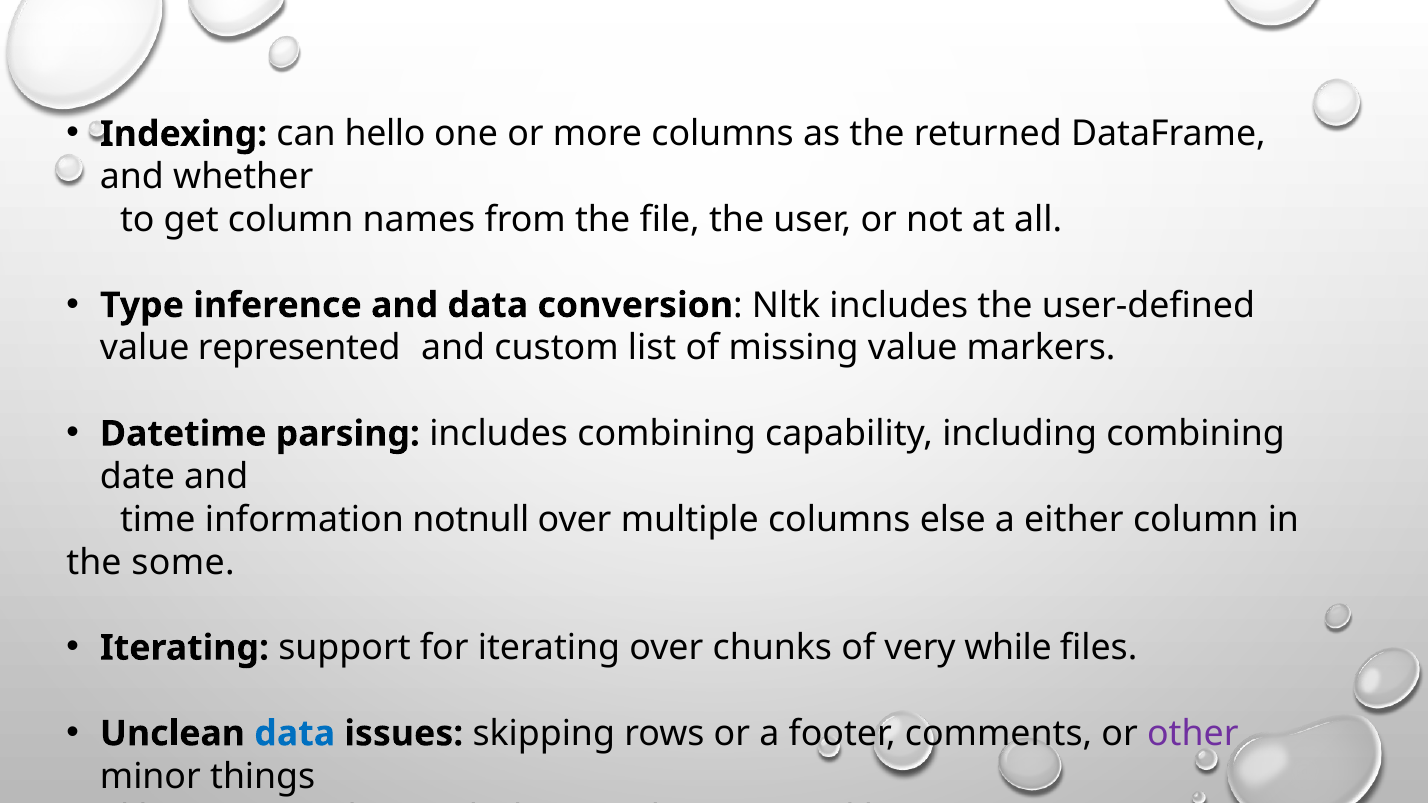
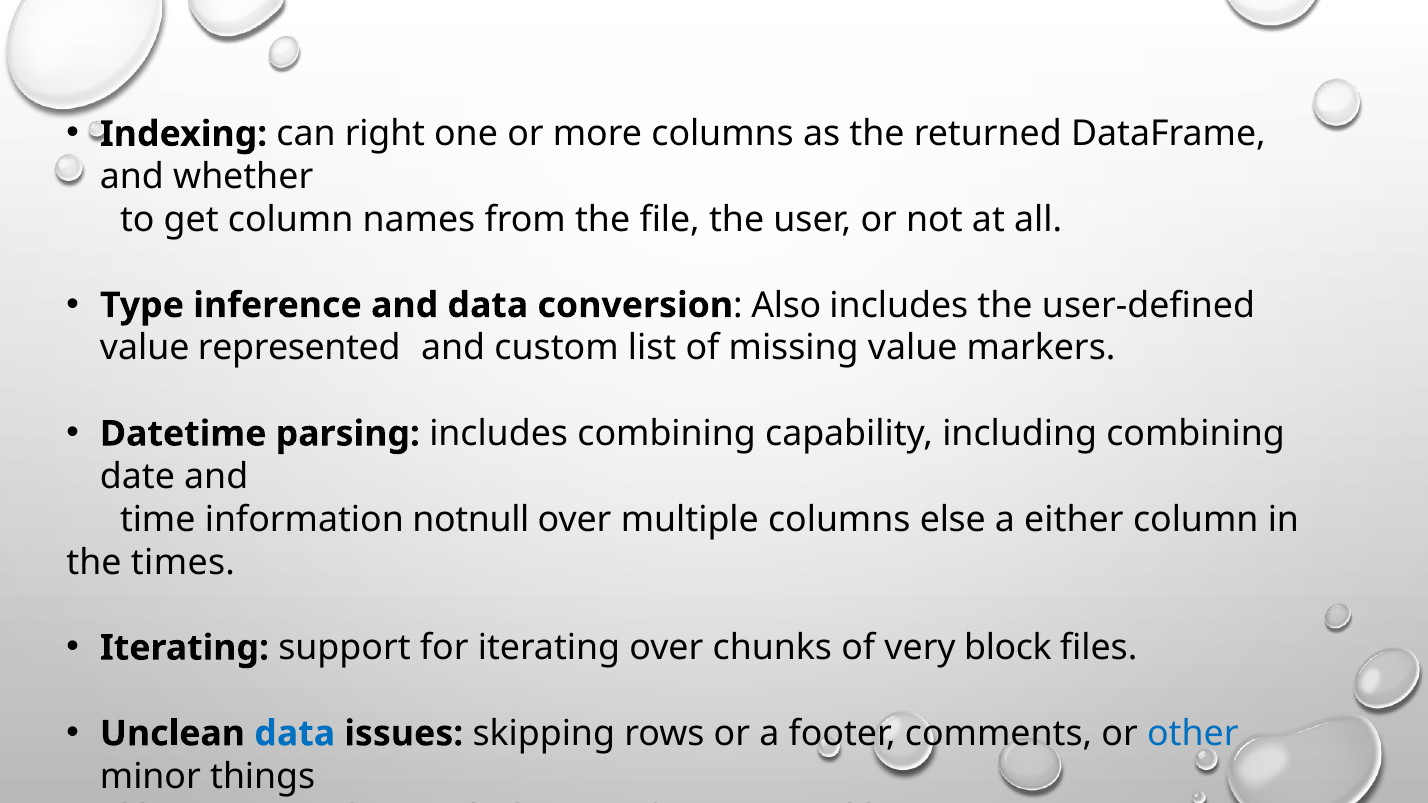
hello: hello -> right (385, 134)
Nltk: Nltk -> Also (786, 305)
some: some -> times (183, 562)
while: while -> block (1008, 648)
other colour: purple -> blue (1193, 734)
